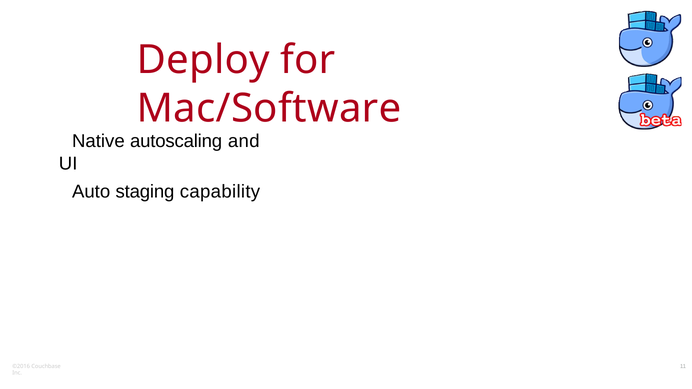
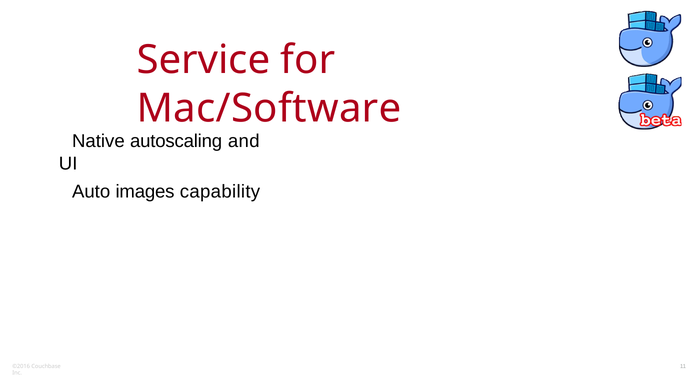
Deploy: Deploy -> Service (203, 60)
staging: staging -> images (145, 192)
